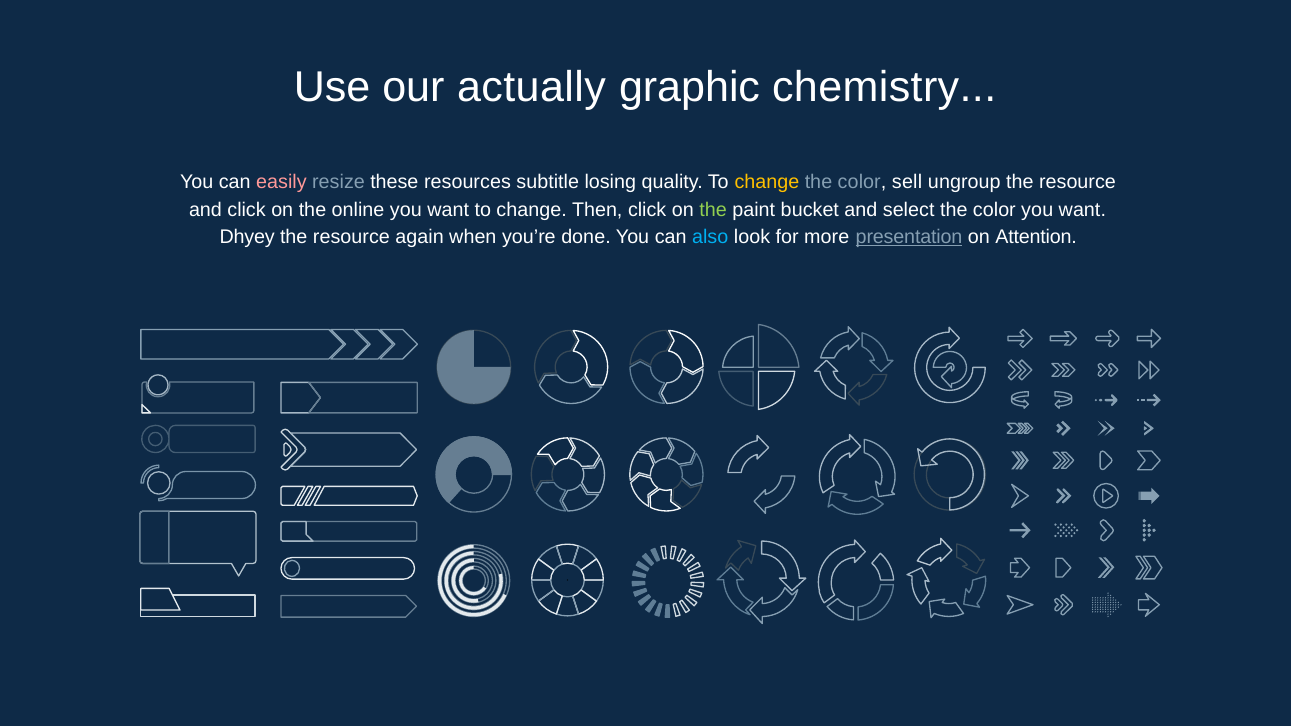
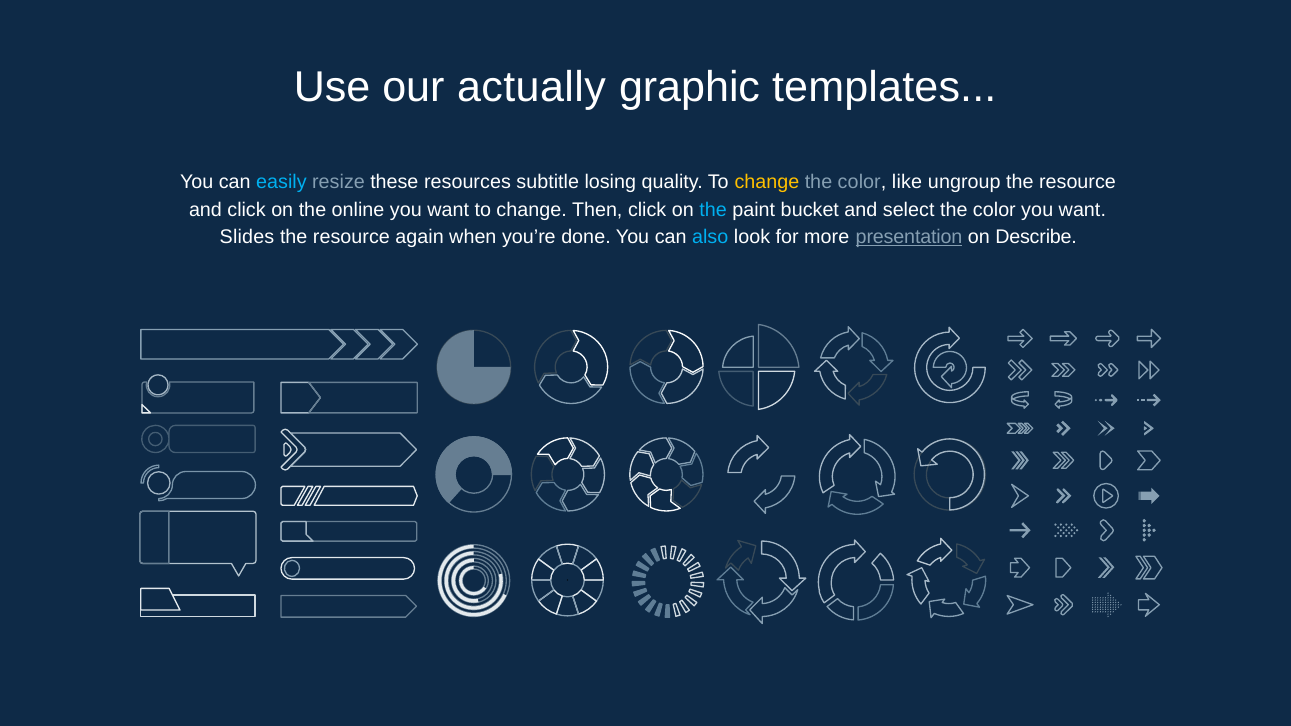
chemistry: chemistry -> templates (884, 87)
easily colour: pink -> light blue (281, 182)
sell: sell -> like (907, 182)
the colour: light green -> light blue (713, 210)
Dhyey: Dhyey -> Slides (247, 237)
Attention: Attention -> Describe (1036, 237)
